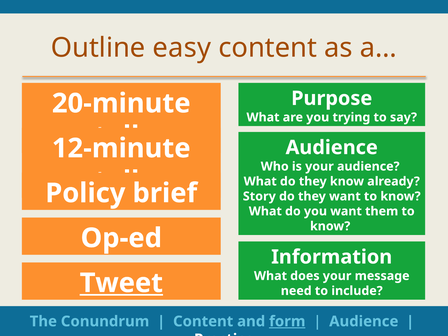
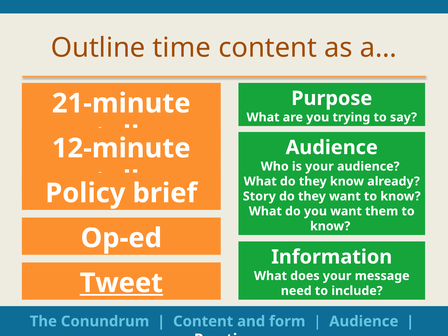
easy: easy -> time (182, 48)
20-minute: 20-minute -> 21-minute (121, 103)
form underline: present -> none (287, 321)
